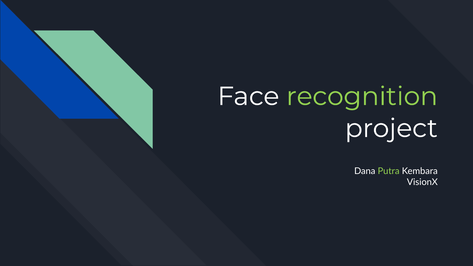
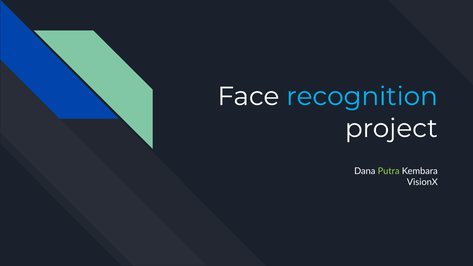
recognition colour: light green -> light blue (362, 96)
